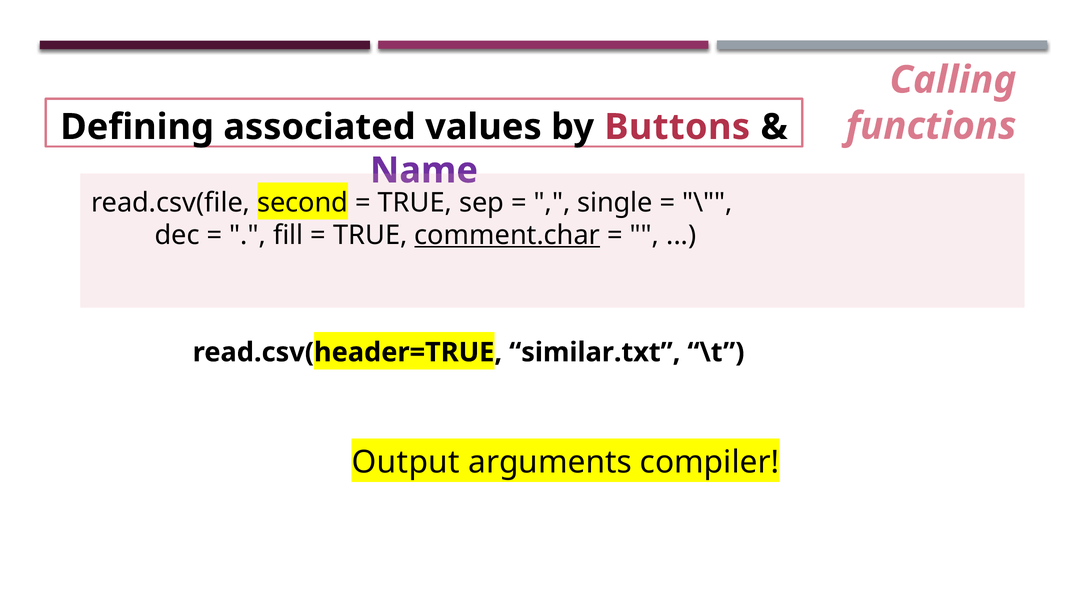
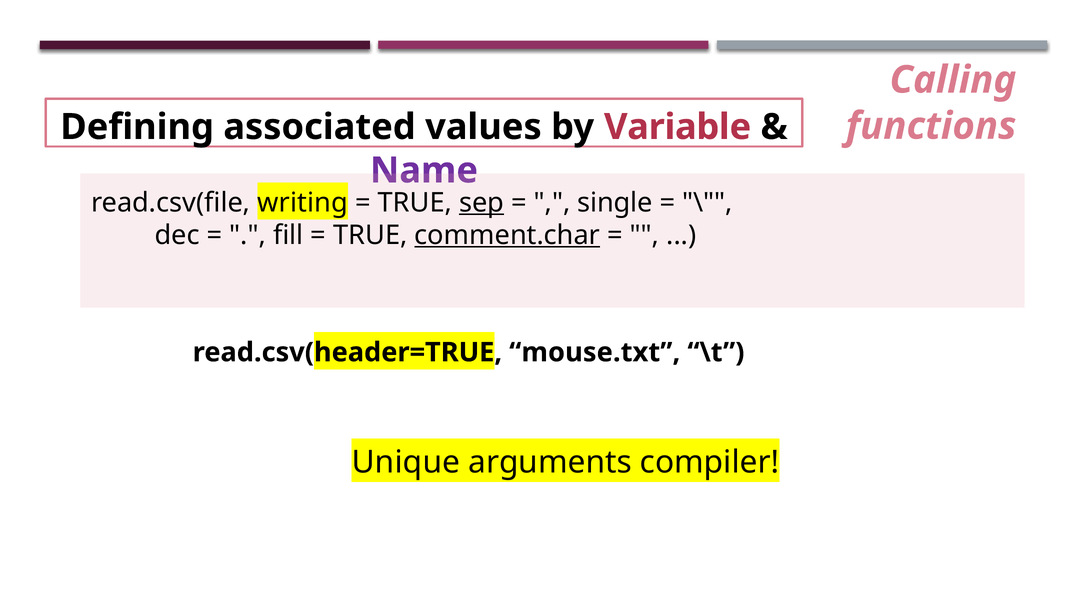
Buttons: Buttons -> Variable (678, 127)
second: second -> writing (303, 203)
sep underline: none -> present (482, 203)
similar.txt: similar.txt -> mouse.txt (595, 353)
Output: Output -> Unique (406, 462)
